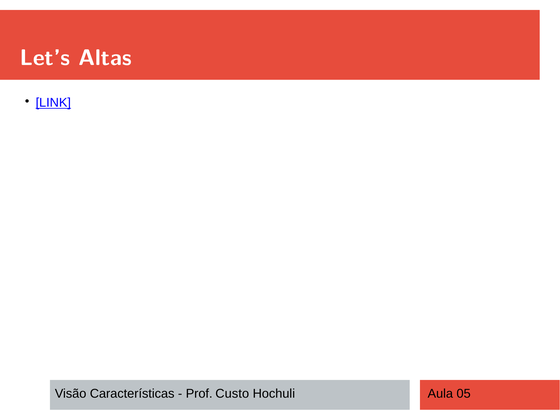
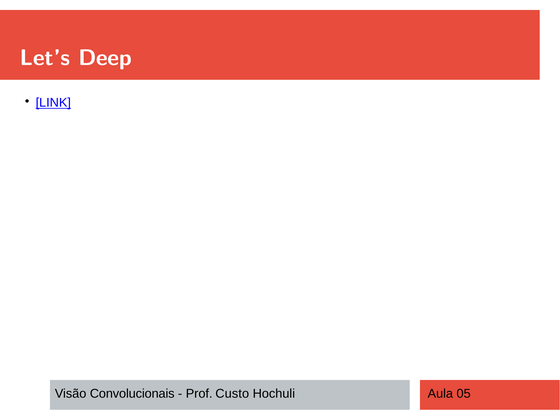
Altas: Altas -> Deep (105, 58)
Características: Características -> Convolucionais (132, 394)
